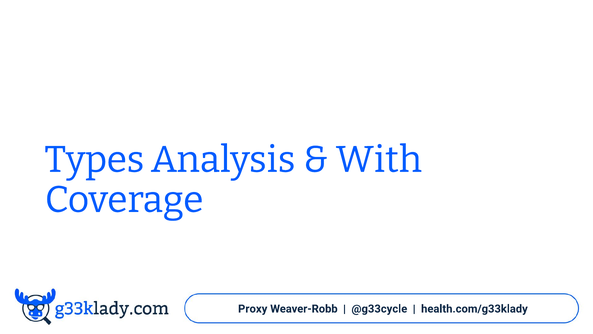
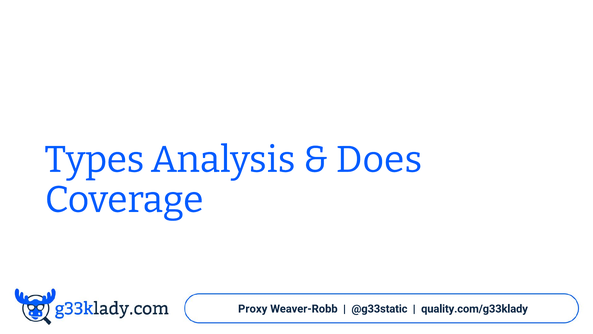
With: With -> Does (379, 159)
@g33cycle: @g33cycle -> @g33static (379, 308)
health.com/g33klady: health.com/g33klady -> quality.com/g33klady (474, 308)
